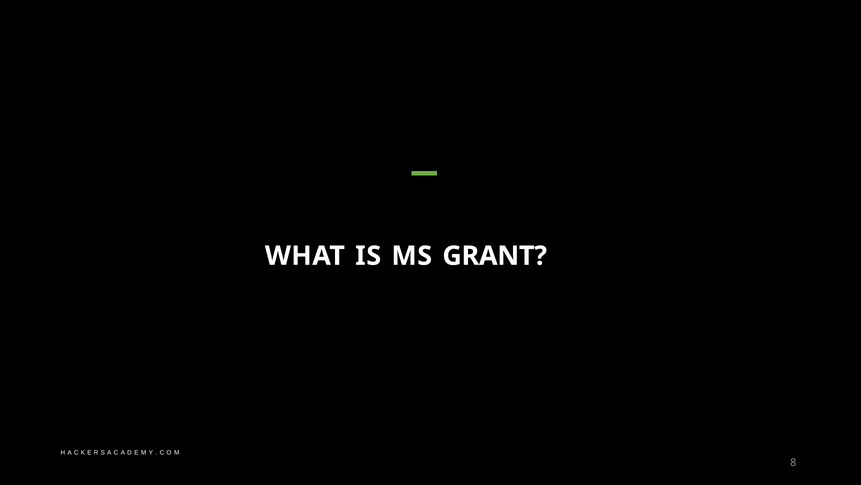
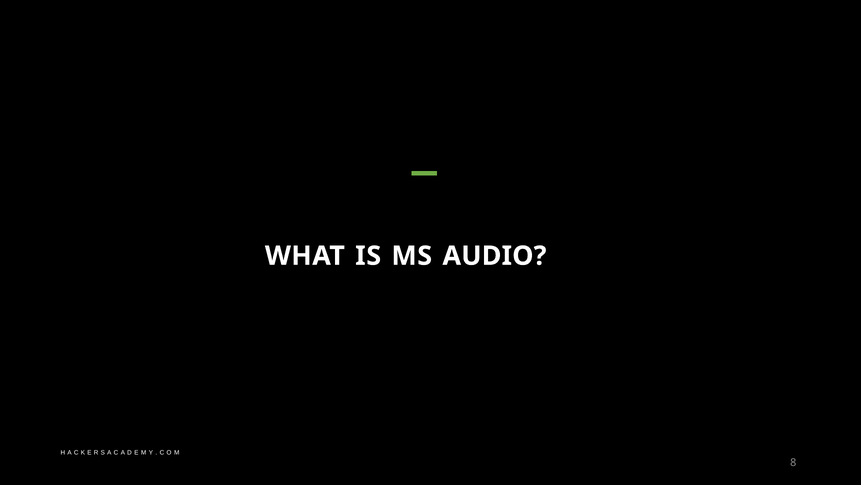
GRANT: GRANT -> AUDIO (494, 256)
